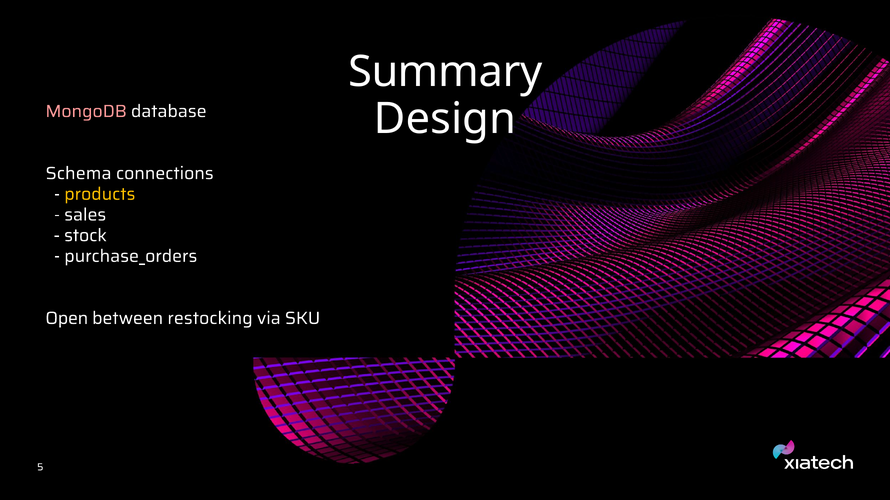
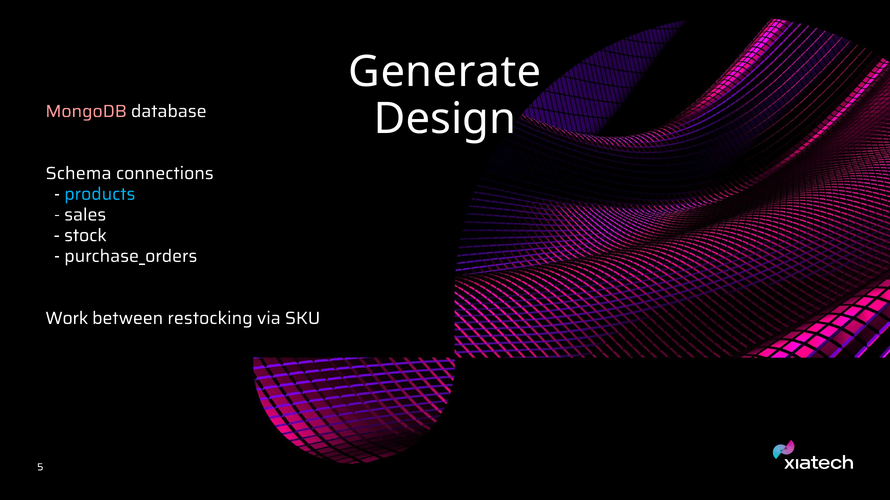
Summary: Summary -> Generate (445, 72)
products colour: yellow -> light blue (100, 194)
Open: Open -> Work (67, 318)
